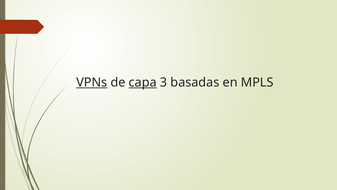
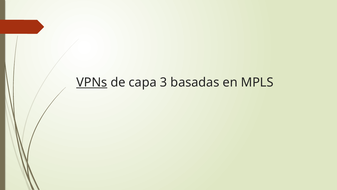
capa underline: present -> none (143, 82)
